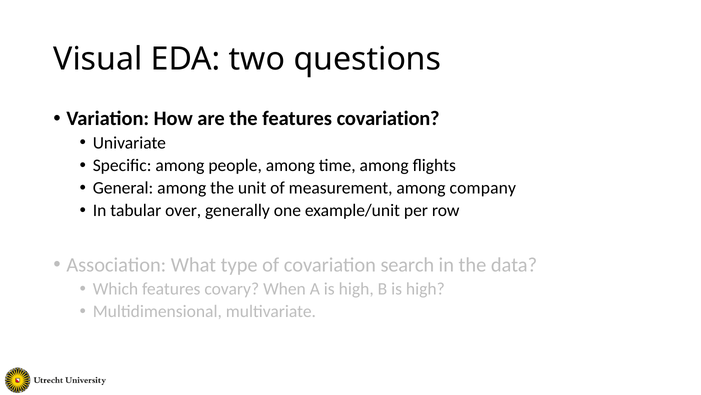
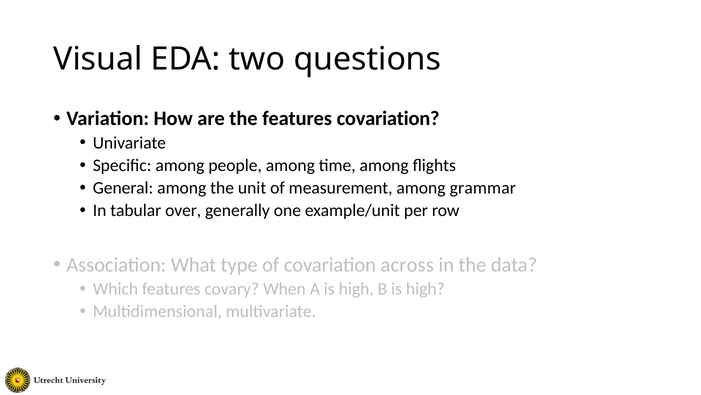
company: company -> grammar (483, 188)
search: search -> across (407, 264)
